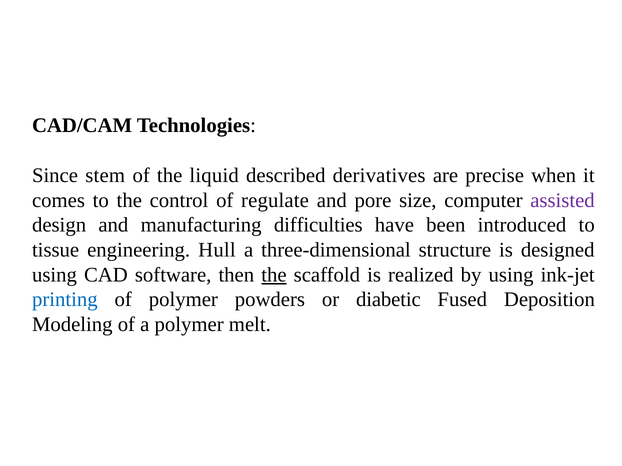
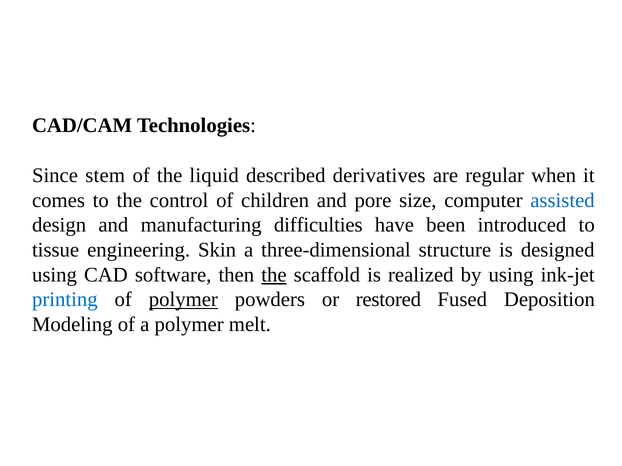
precise: precise -> regular (495, 176)
regulate: regulate -> children (275, 200)
assisted colour: purple -> blue (562, 200)
Hull: Hull -> Skin (217, 250)
polymer underline: none -> present (183, 300)
diabetic: diabetic -> restored (388, 300)
